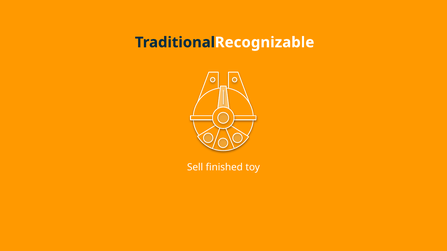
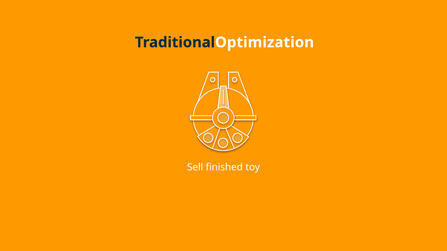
Recognizable: Recognizable -> Optimization (265, 42)
